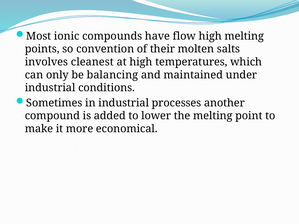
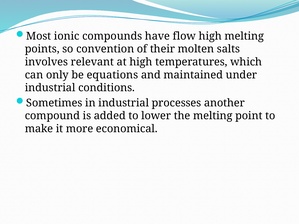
cleanest: cleanest -> relevant (92, 62)
balancing: balancing -> equations (112, 75)
